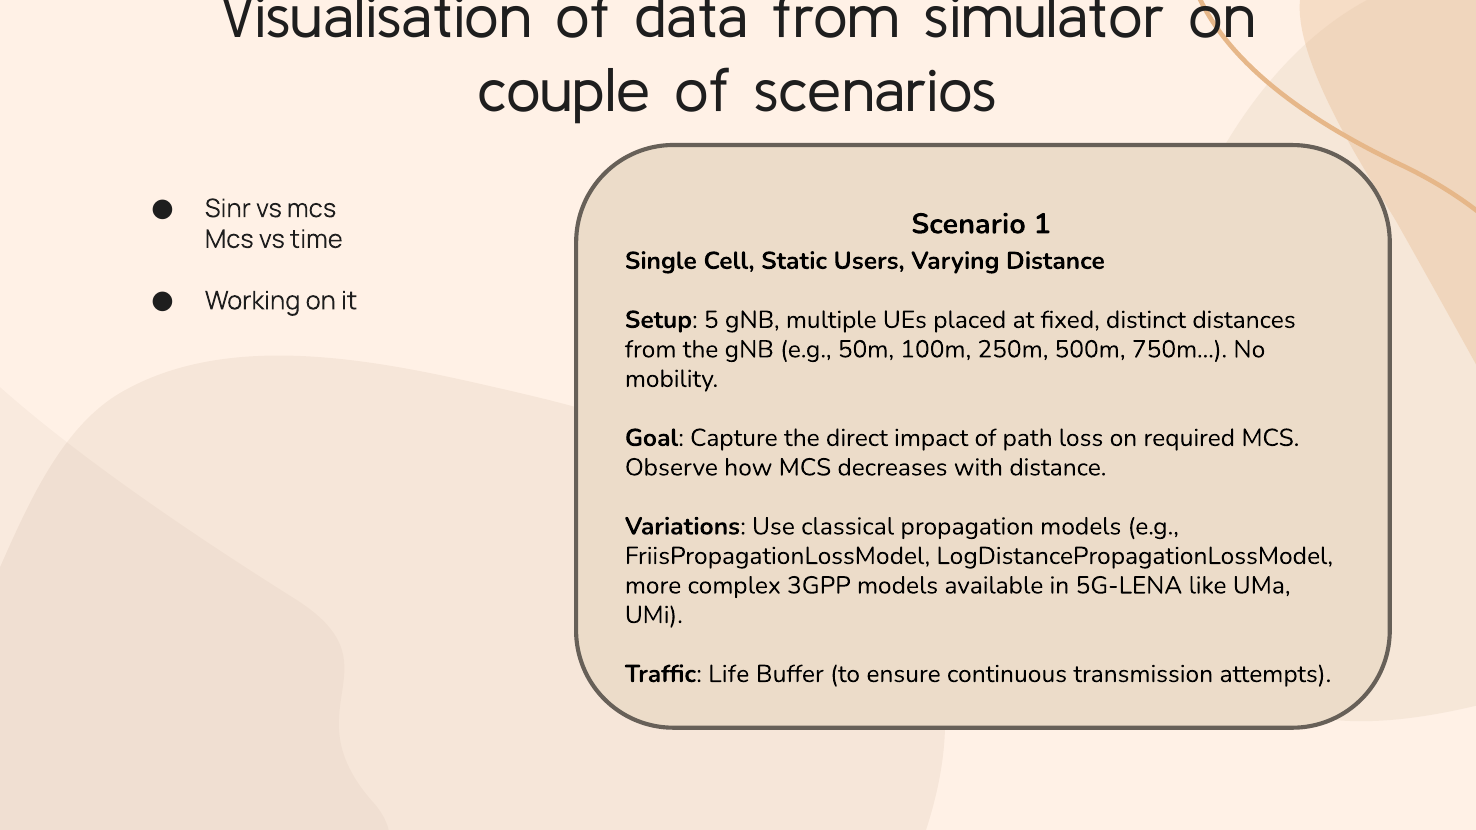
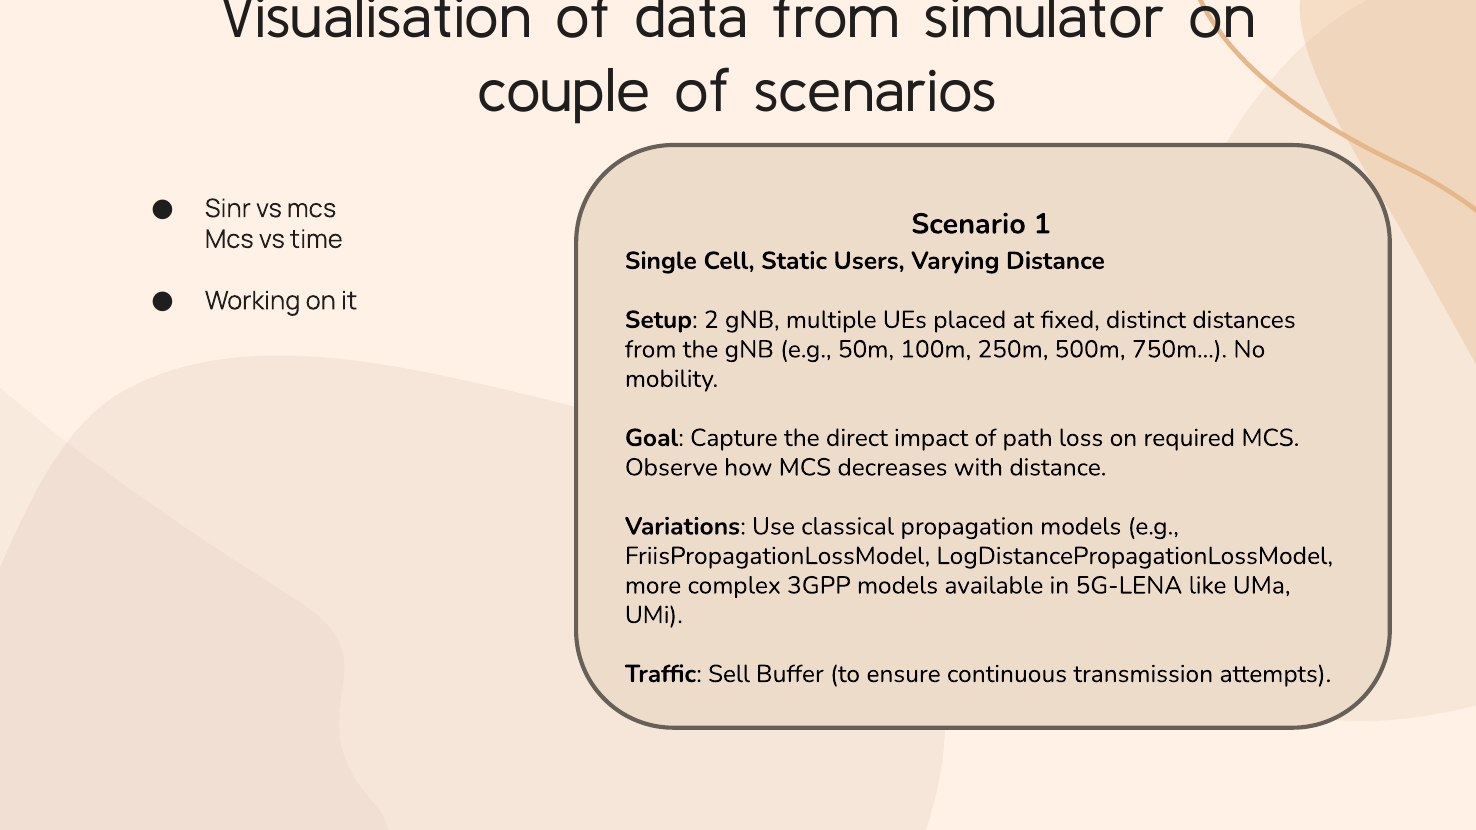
5: 5 -> 2 (711, 320)
Life: Life -> Sell (729, 674)
